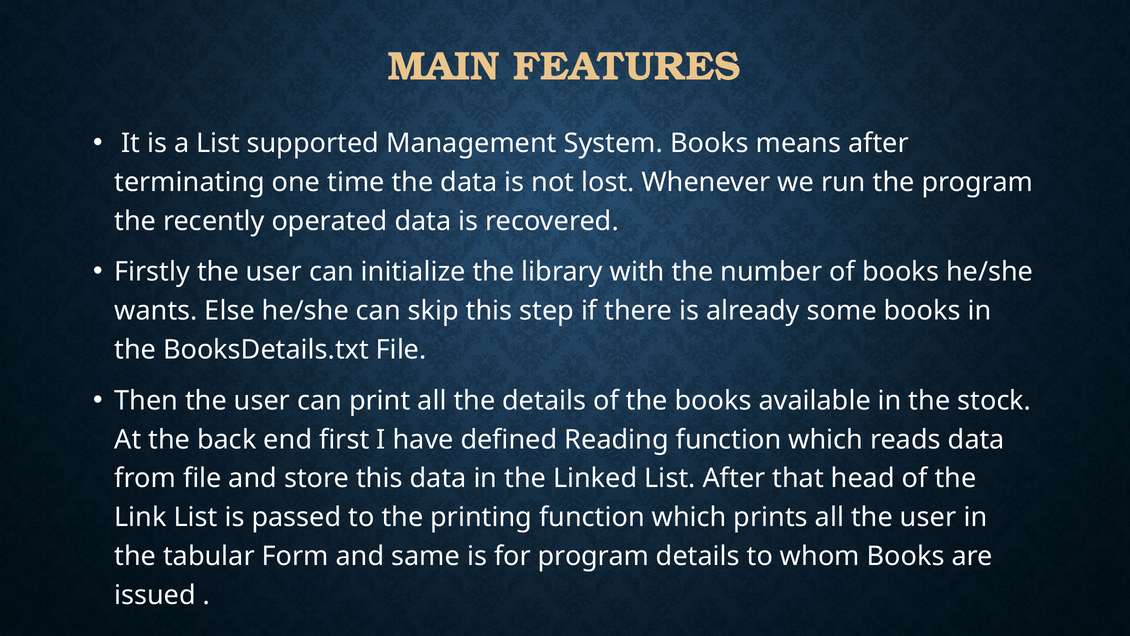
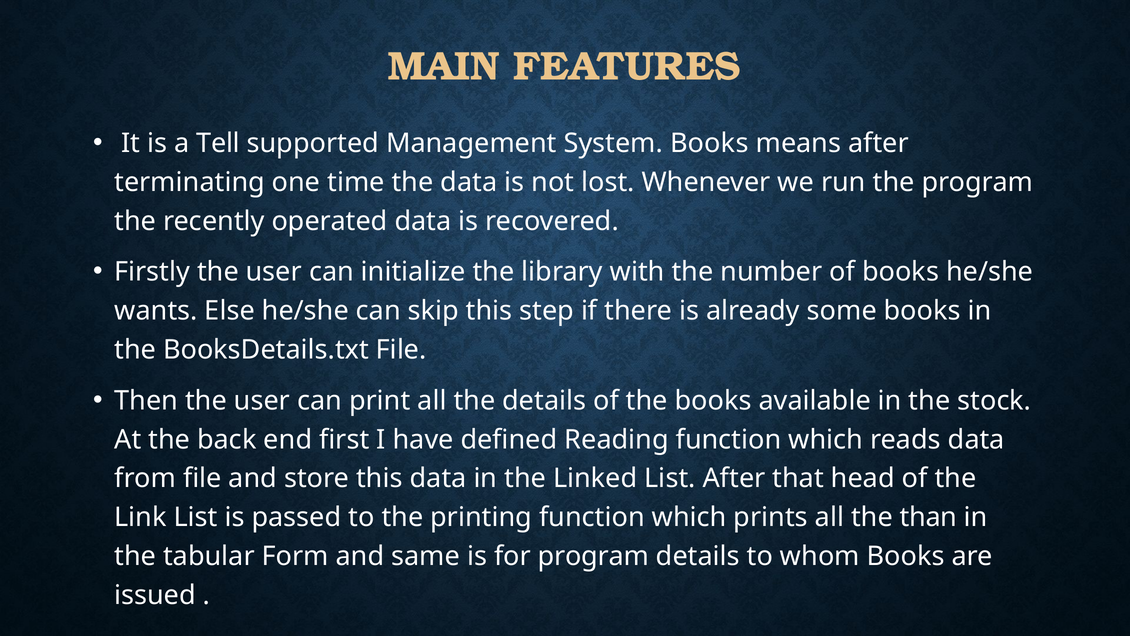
a List: List -> Tell (218, 143)
all the user: user -> than (928, 517)
